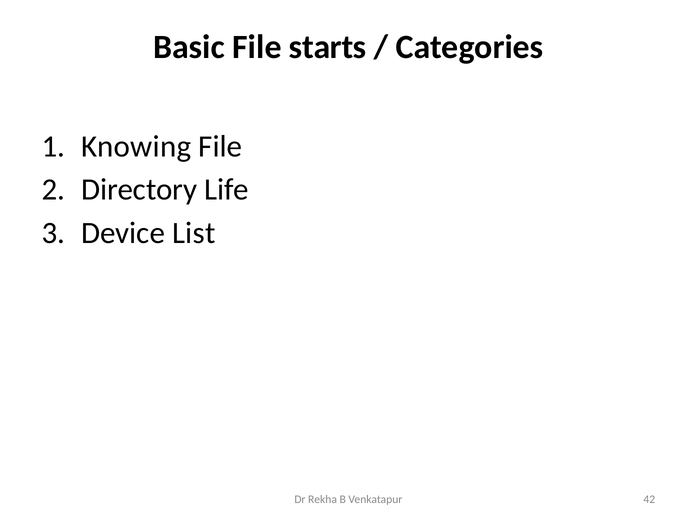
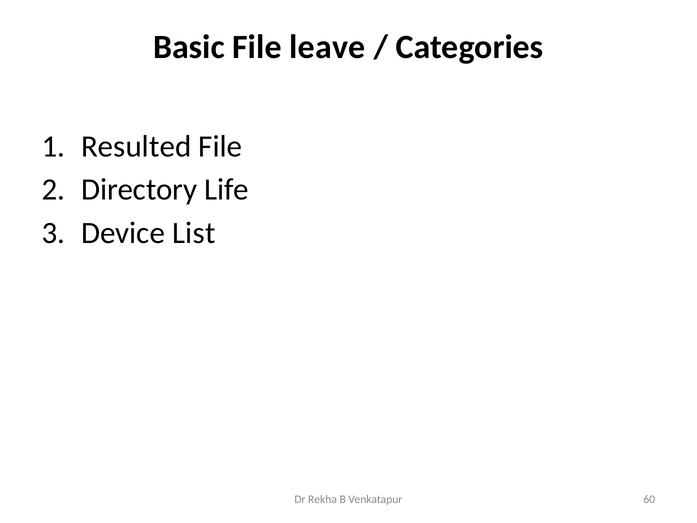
starts: starts -> leave (327, 47)
Knowing: Knowing -> Resulted (136, 146)
42: 42 -> 60 (649, 499)
